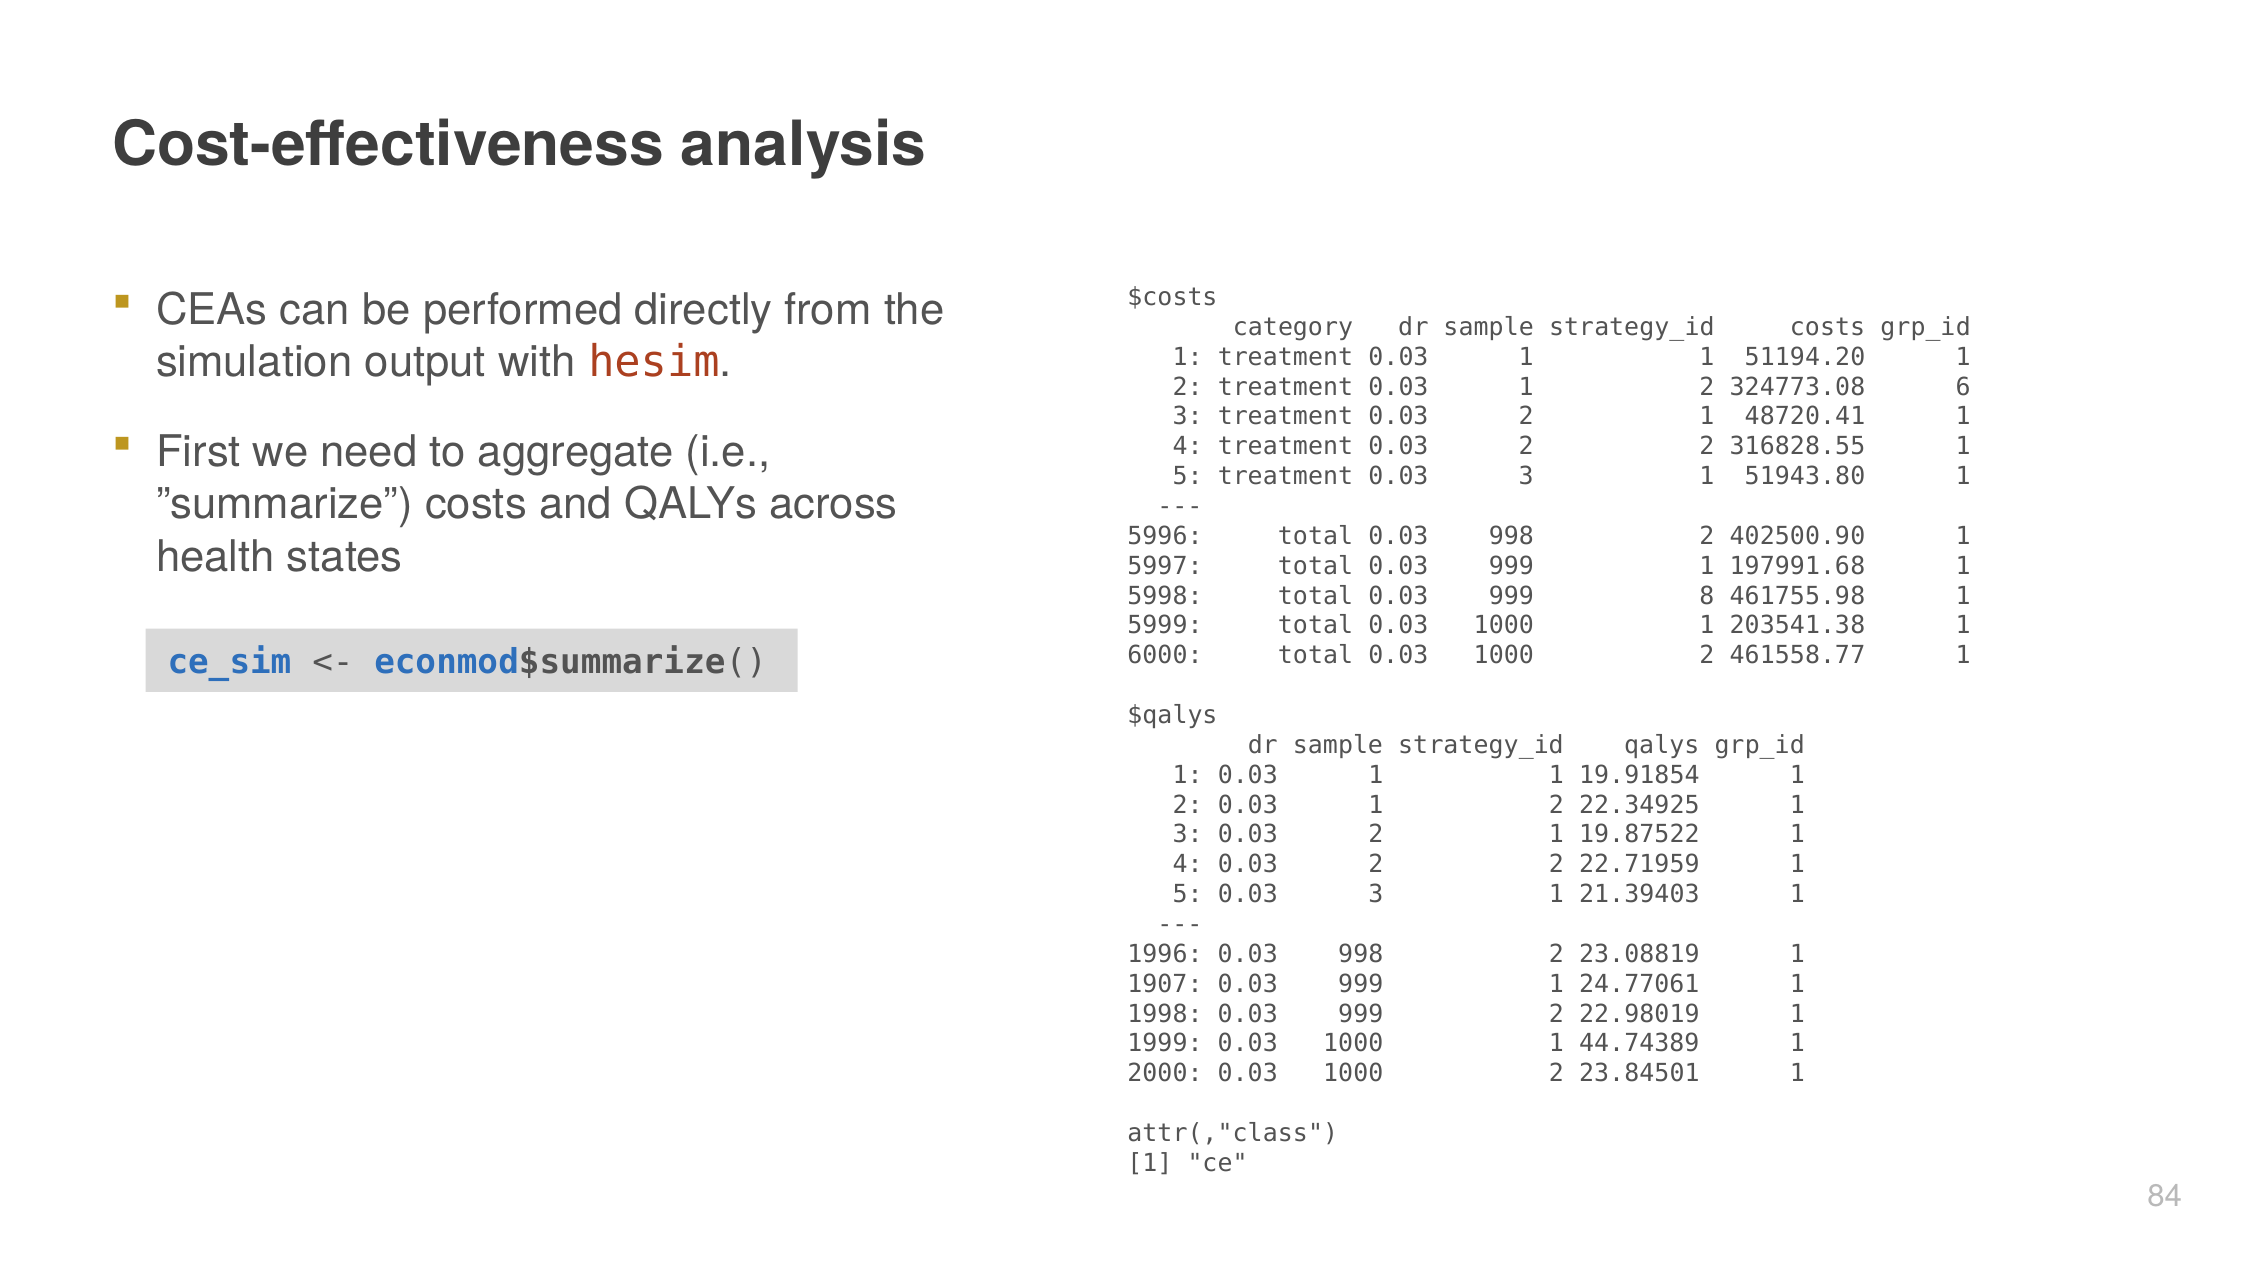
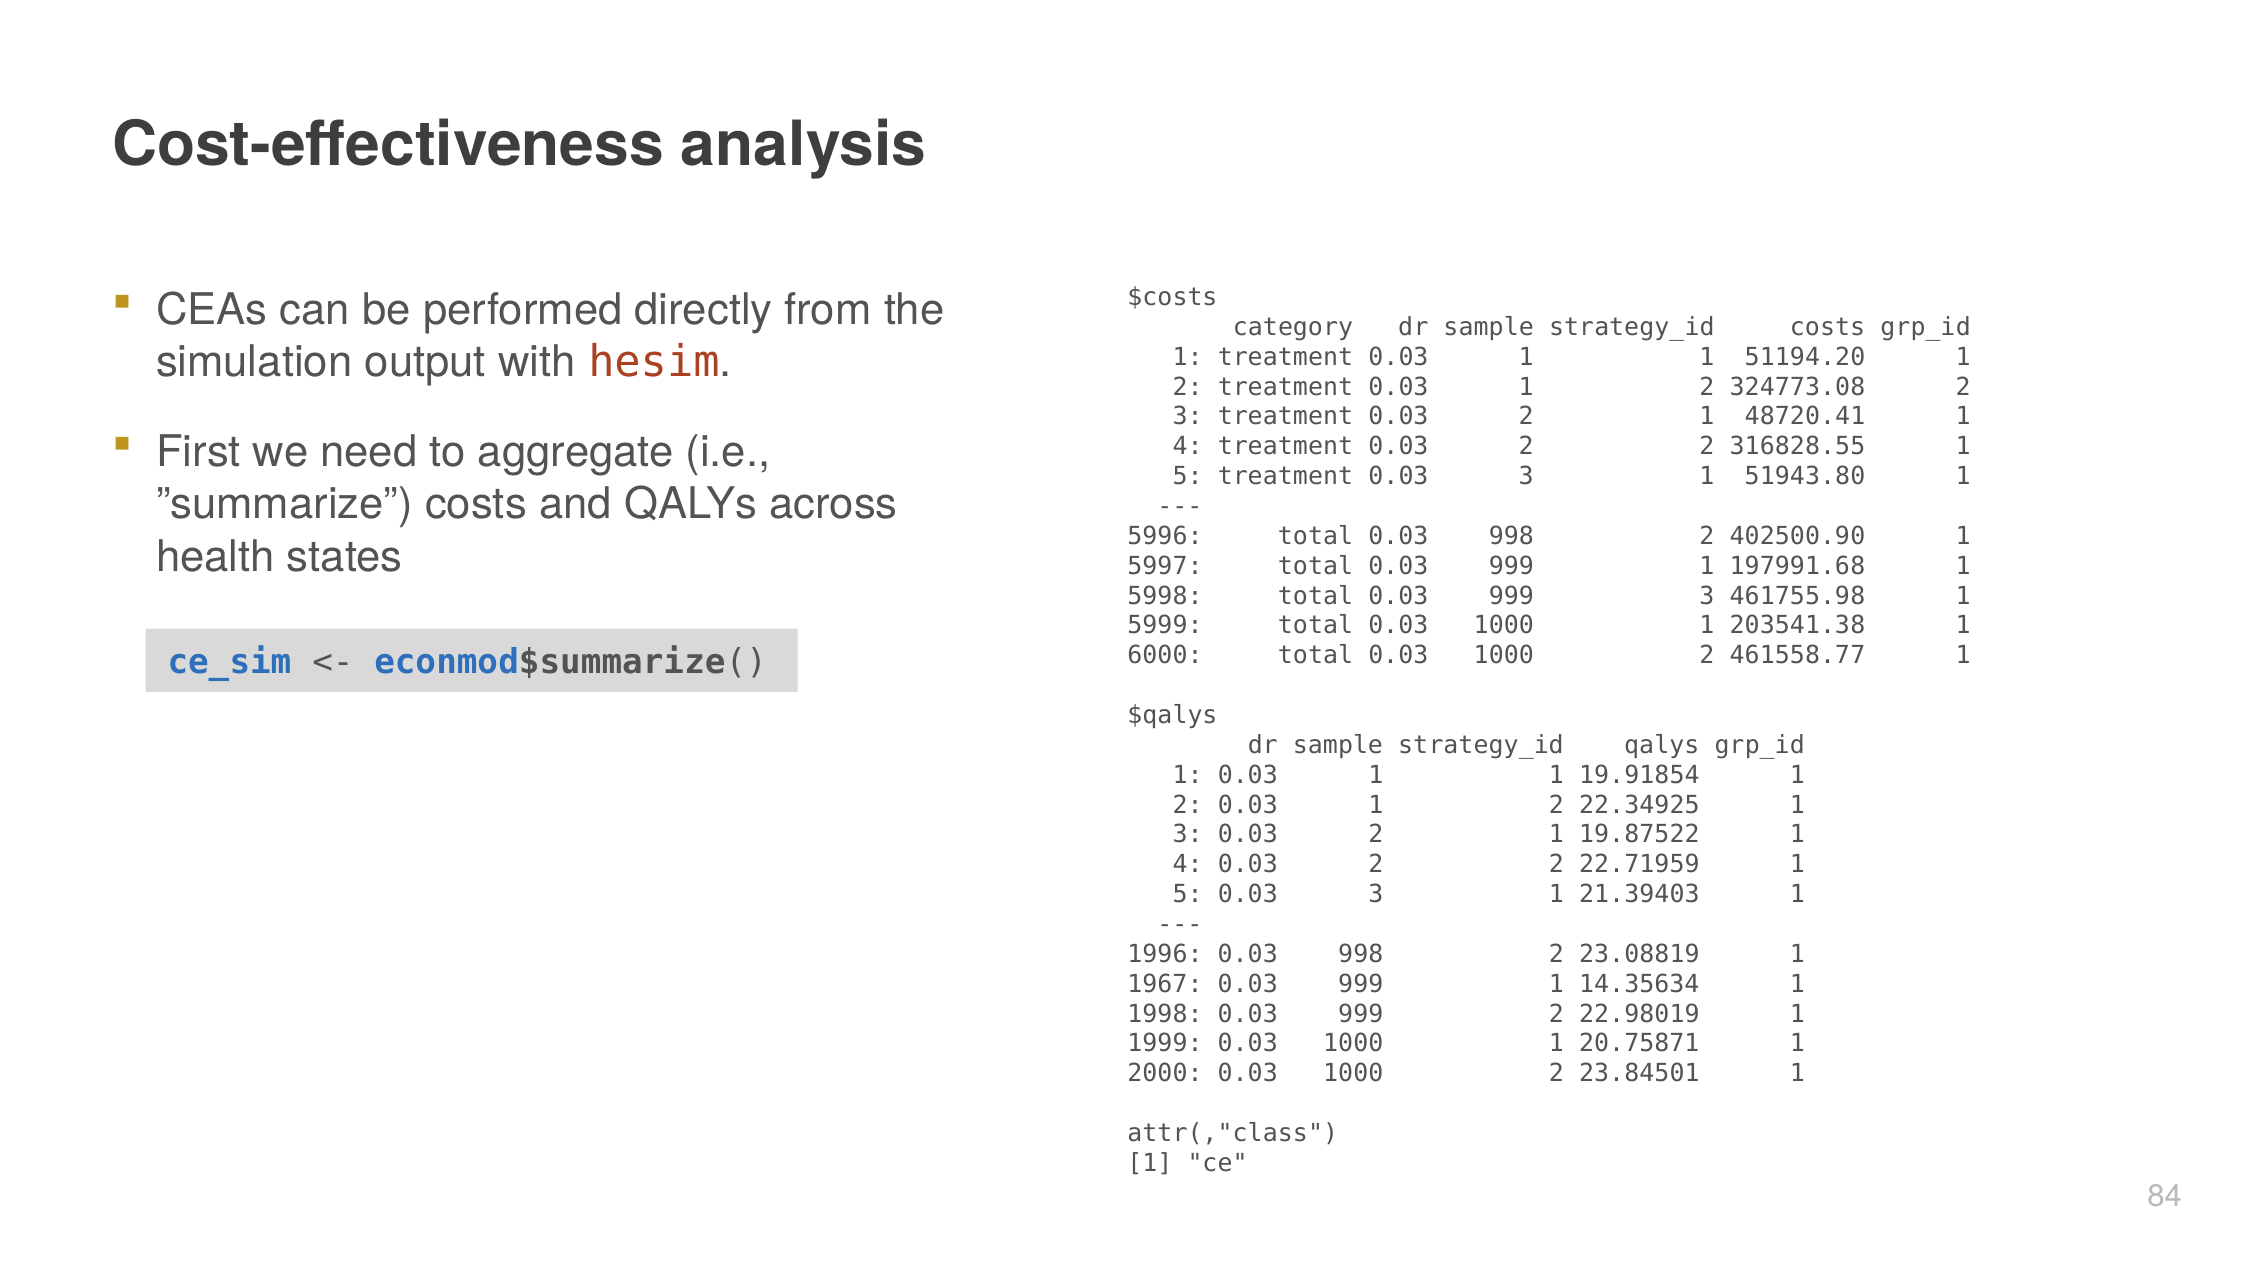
324773.08 6: 6 -> 2 (1963, 387)
999 8: 8 -> 3 (1707, 596)
1907: 1907 -> 1967 (1165, 984)
24.77061: 24.77061 -> 14.35634 (1639, 984)
44.74389: 44.74389 -> 20.75871 (1639, 1043)
